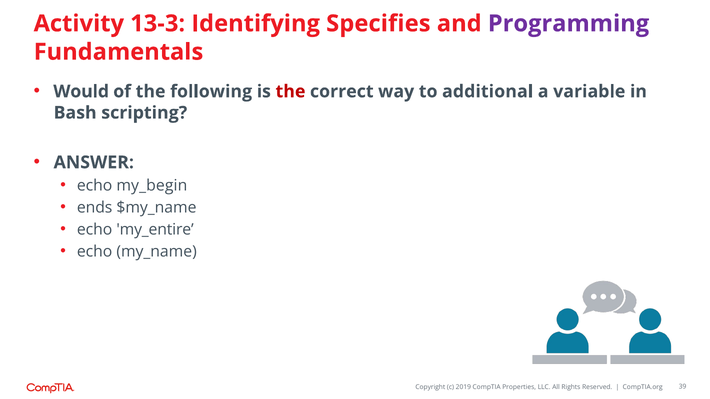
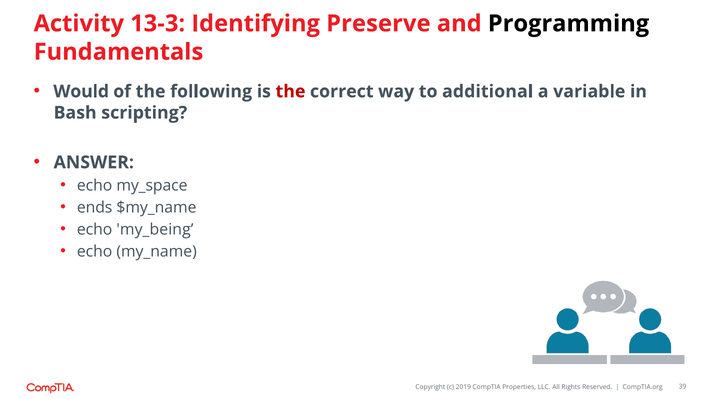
Specifies: Specifies -> Preserve (378, 24)
Programming colour: purple -> black (568, 24)
my_begin: my_begin -> my_space (152, 186)
my_entire: my_entire -> my_being (155, 230)
